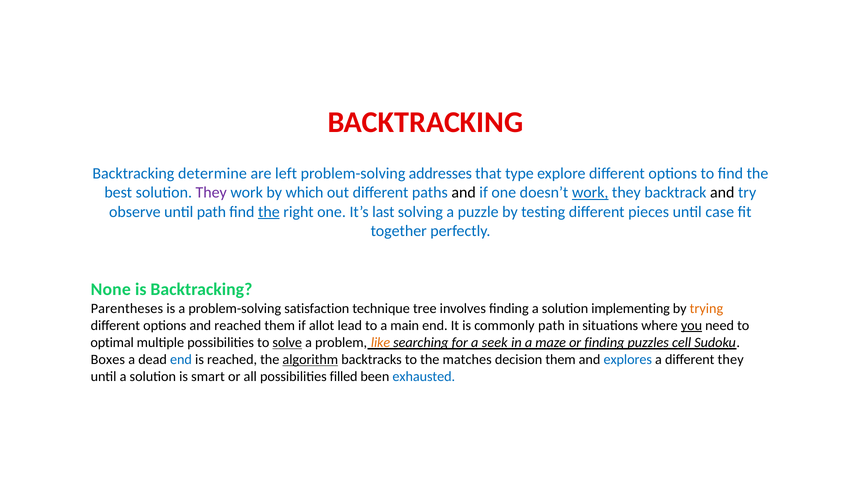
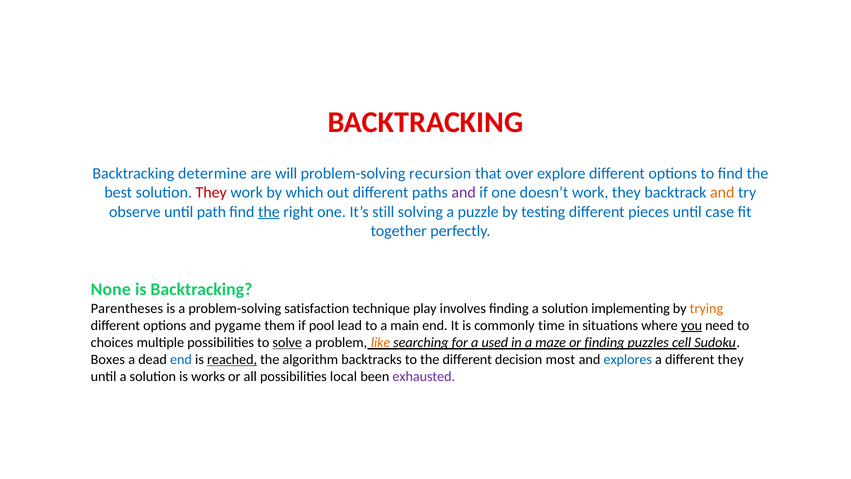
left: left -> will (286, 173)
addresses: addresses -> recursion (440, 173)
type: type -> over (519, 173)
They colour: purple -> red (211, 193)
and colour: black -> purple (464, 193)
work underline: present -> none (590, 193)
and colour: black -> orange (722, 193)
last: last -> still (383, 212)
tree: tree -> play (425, 308)
and reached: reached -> pygame (238, 325)
allot: allot -> pool (322, 325)
commonly path: path -> time (552, 325)
optimal: optimal -> choices (112, 342)
seek: seek -> used (495, 342)
reached underline: none -> present (232, 359)
algorithm underline: present -> none (310, 359)
the matches: matches -> different (467, 359)
decision them: them -> most (560, 359)
smart: smart -> works (208, 376)
filled: filled -> local (344, 376)
exhausted colour: blue -> purple (424, 376)
